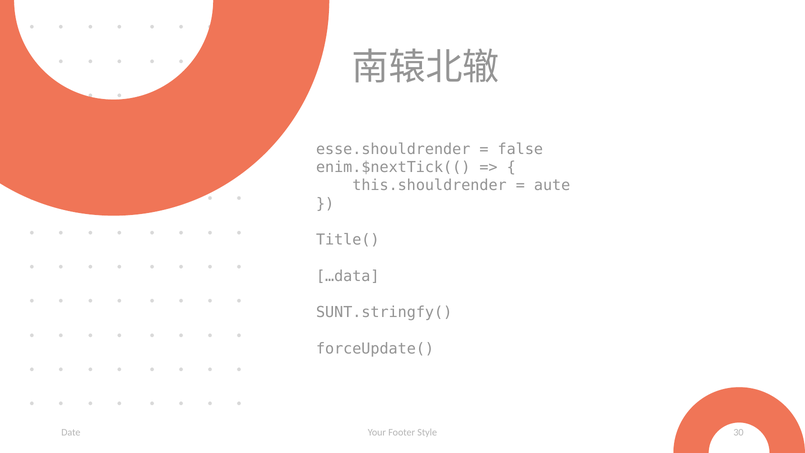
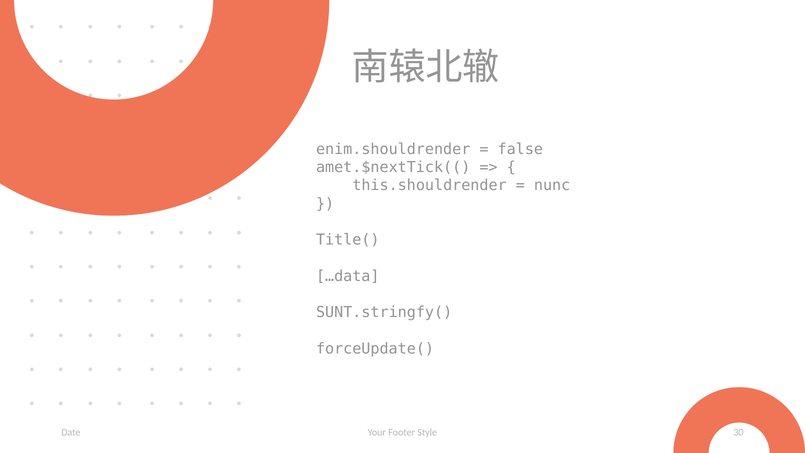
esse.shouldrender: esse.shouldrender -> enim.shouldrender (393, 149)
enim.$nextTick((: enim.$nextTick(( -> amet.$nextTick(( (393, 167)
aute: aute -> nunc (552, 185)
